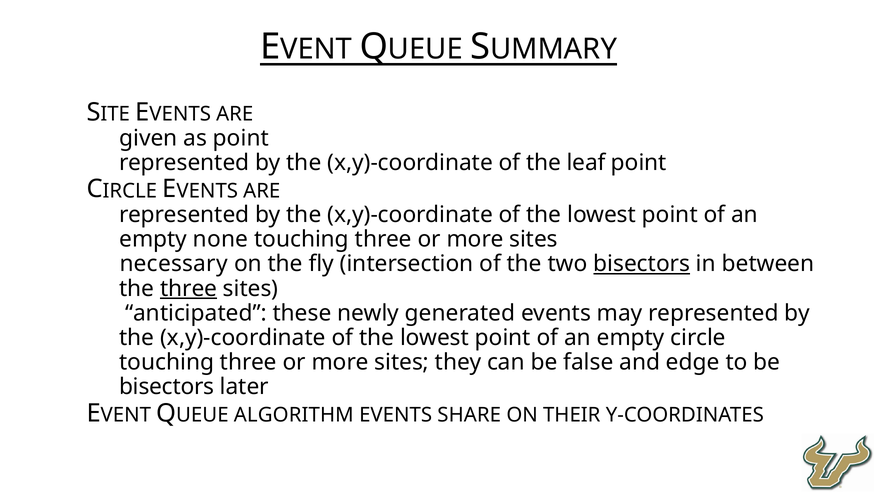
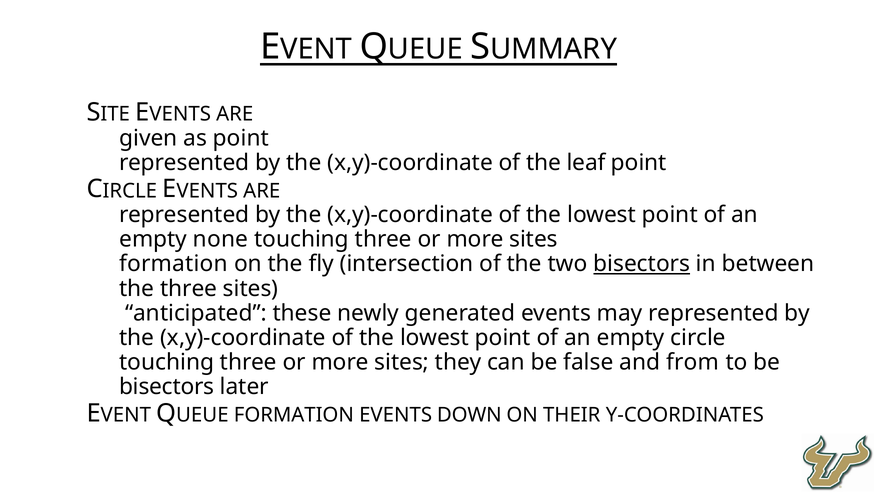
necessary: necessary -> formation (174, 264)
three underline: present -> none (189, 288)
edge: edge -> from (693, 362)
ALGORITHM: ALGORITHM -> FORMATION (294, 415)
SHARE: SHARE -> DOWN (469, 415)
